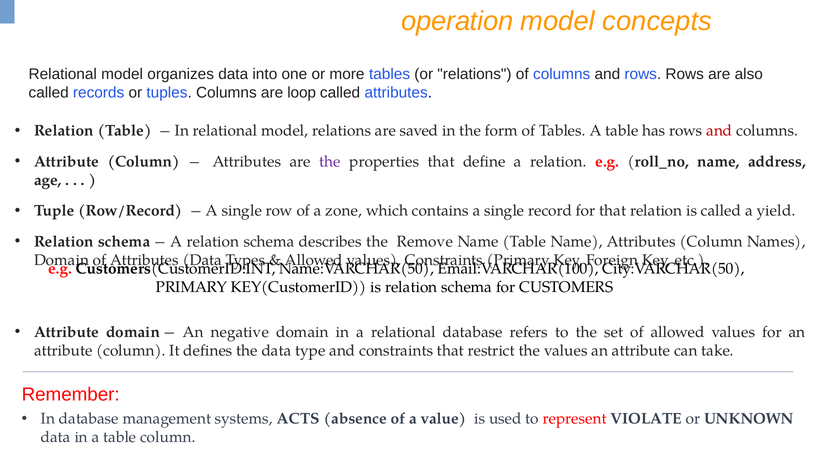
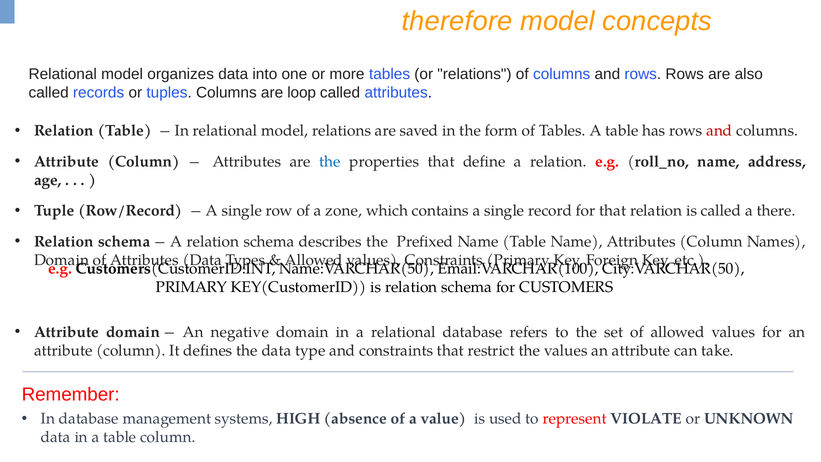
operation: operation -> therefore (457, 21)
the colour: purple -> blue (330, 161)
yield: yield -> there (776, 211)
Remove: Remove -> Prefixed (425, 242)
ACTS: ACTS -> HIGH (298, 419)
